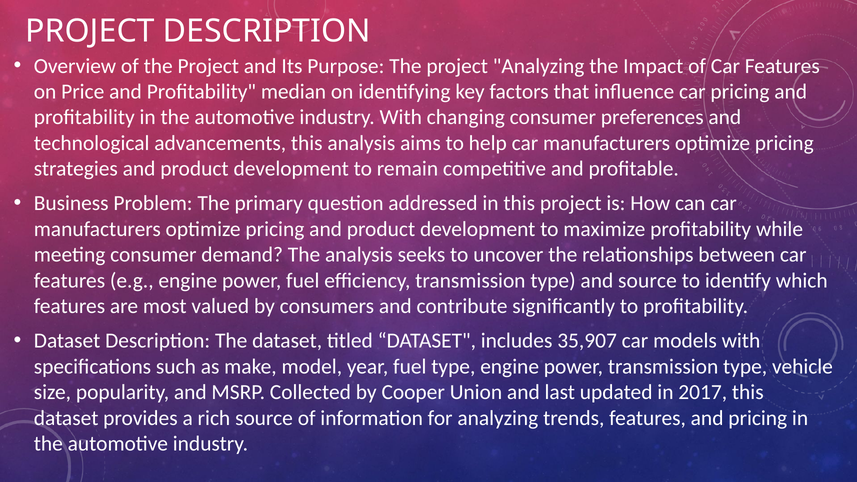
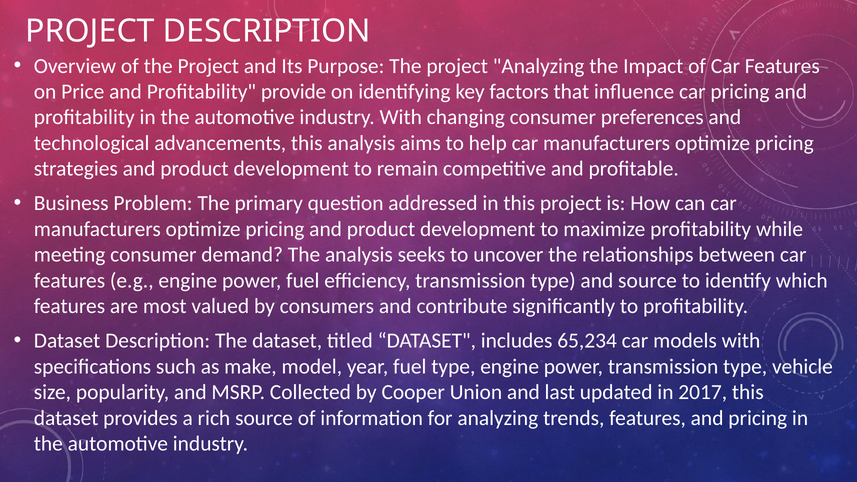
median: median -> provide (294, 92)
35,907: 35,907 -> 65,234 (587, 341)
